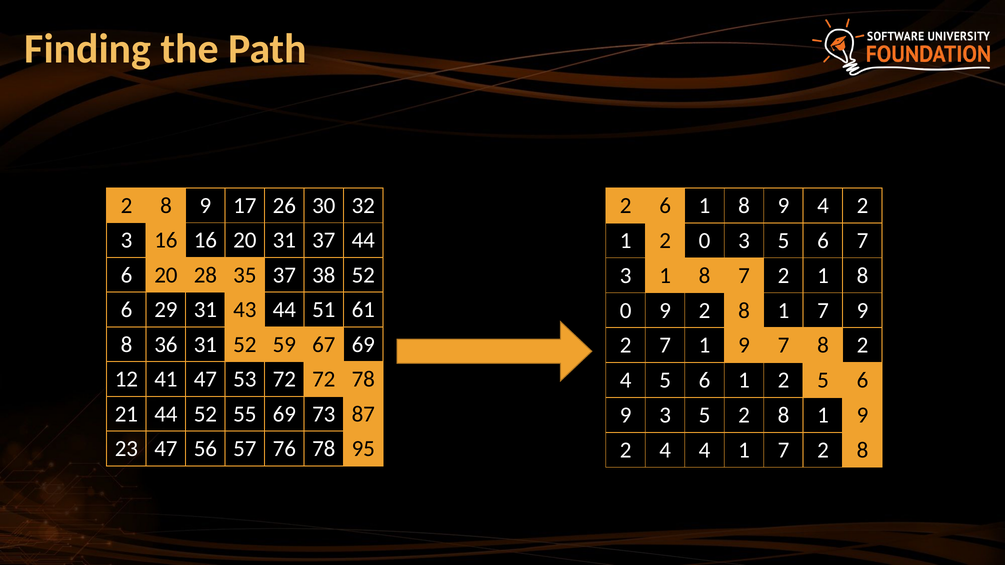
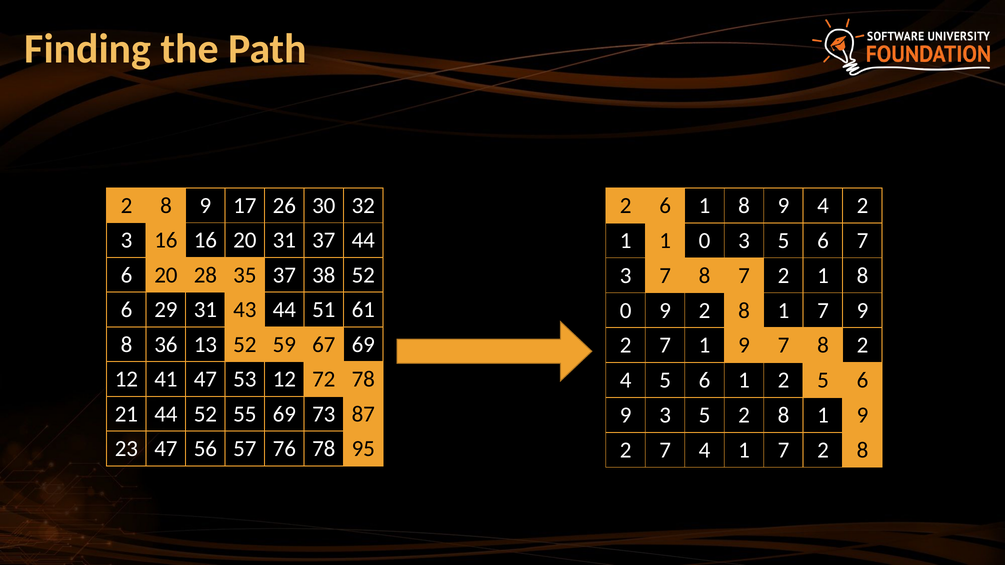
2: 2 -> 1 (665, 241)
3 1: 1 -> 7 (665, 276)
36 31: 31 -> 13 (205, 345)
53 72: 72 -> 12 (284, 380)
4: 4 -> 7 (665, 450)
